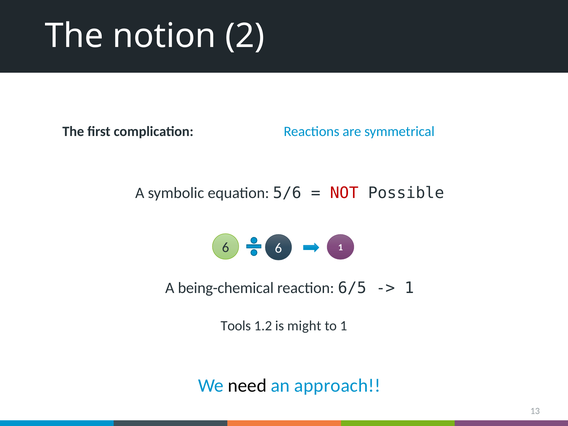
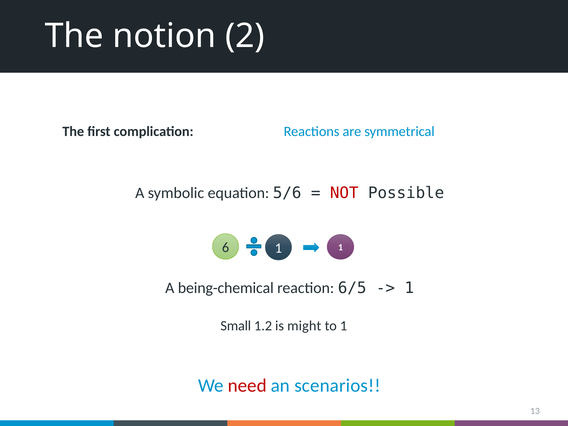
6 6: 6 -> 1 (278, 248)
Tools: Tools -> Small (236, 326)
need colour: black -> red (247, 385)
approach: approach -> scenarios (338, 385)
